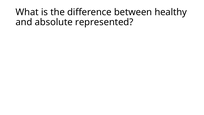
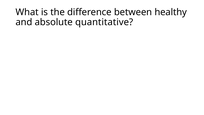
represented: represented -> quantitative (104, 22)
